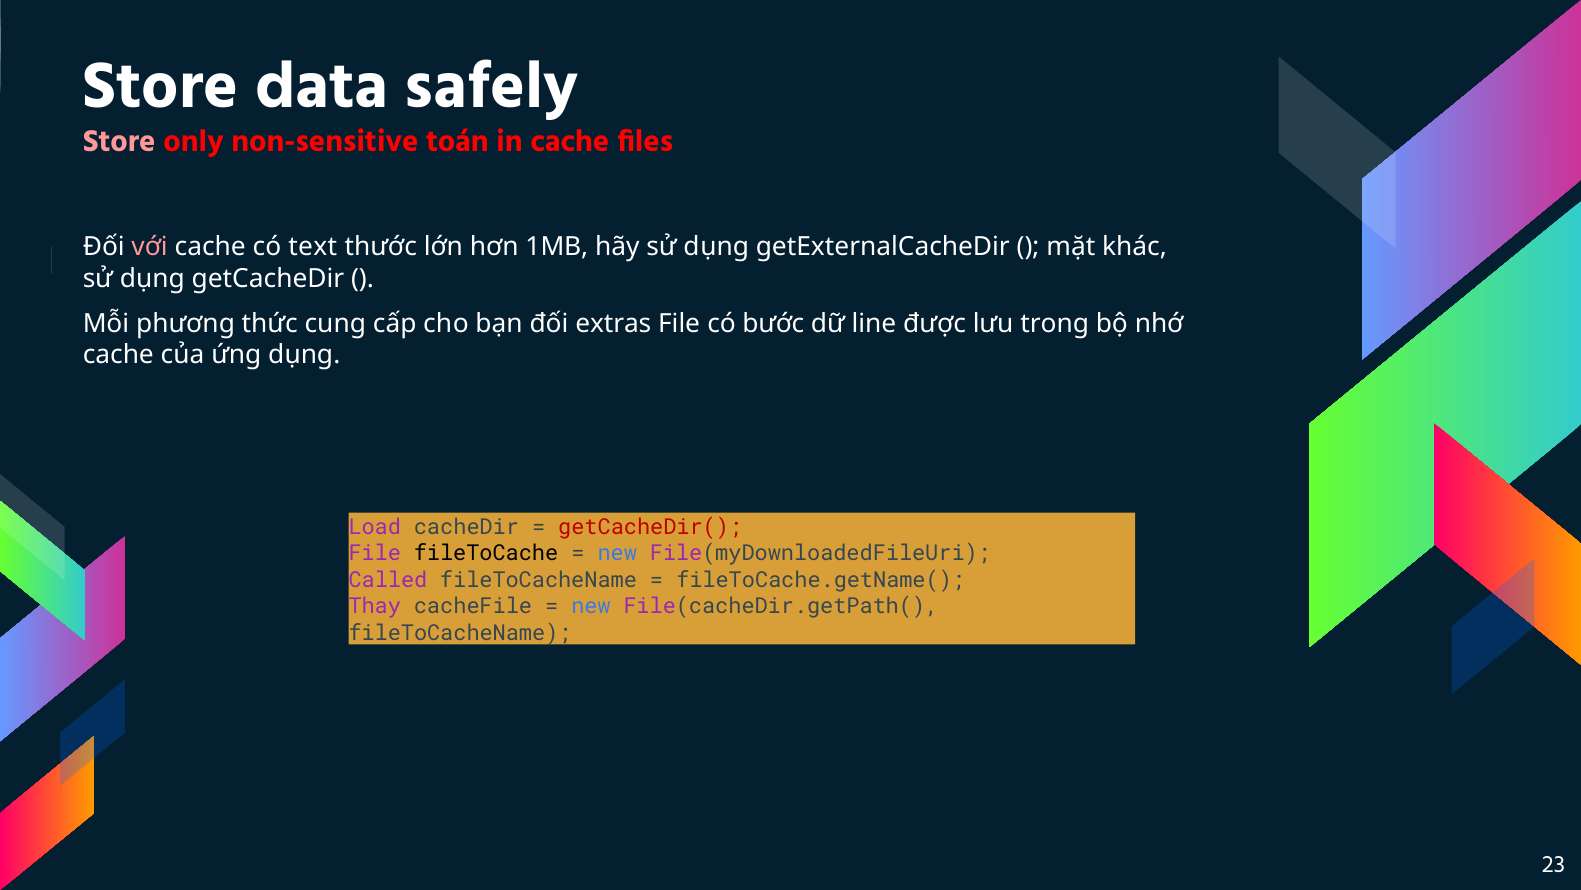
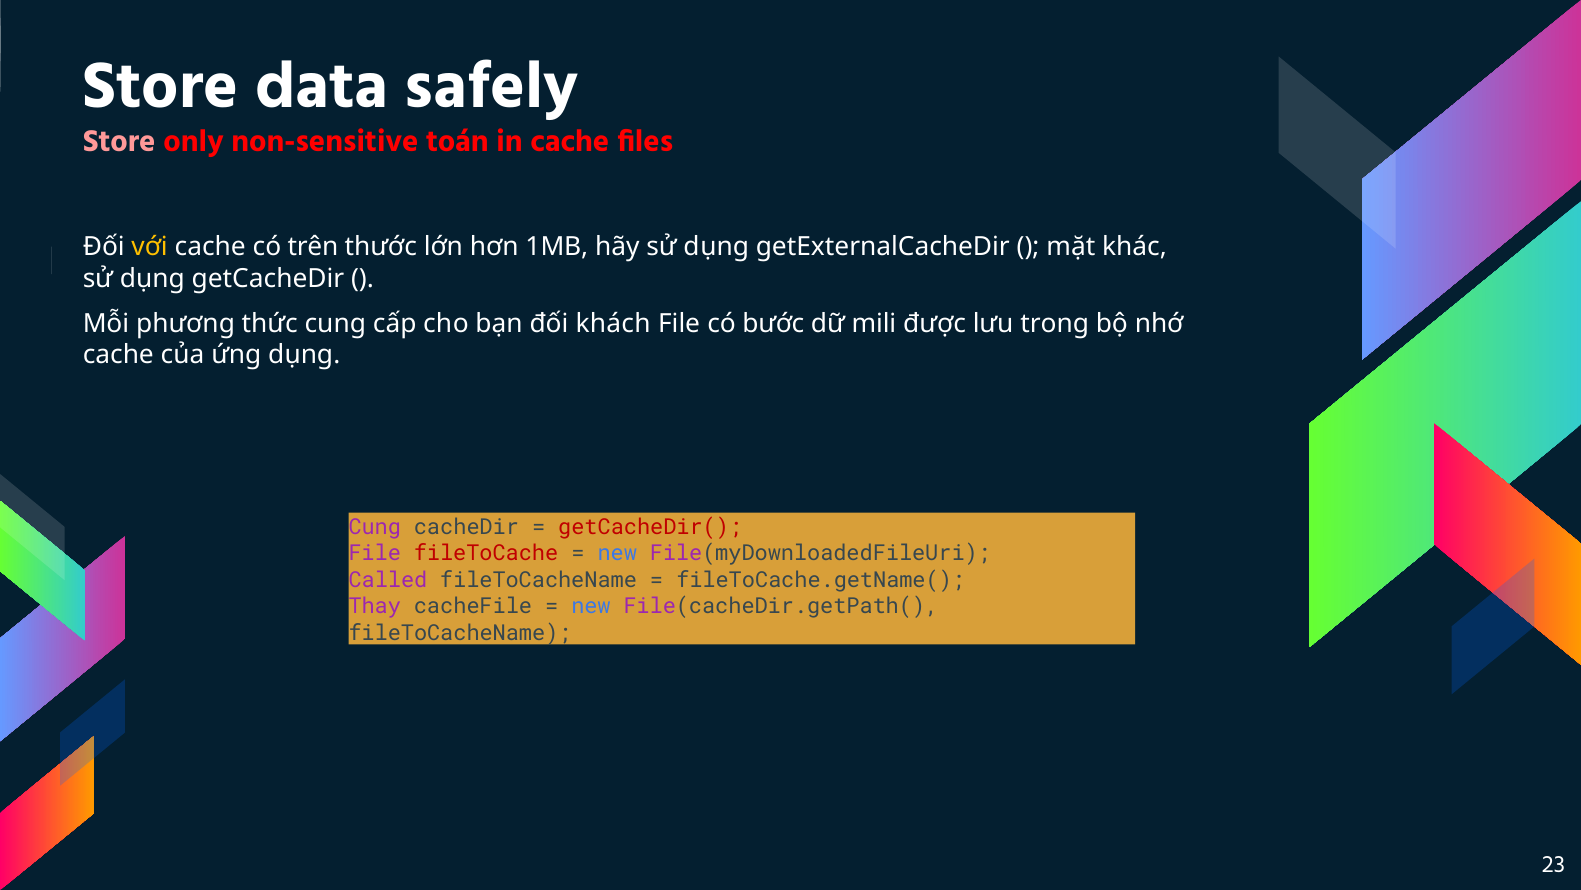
với colour: pink -> yellow (150, 247)
text: text -> trên (313, 247)
extras: extras -> khách (613, 323)
line: line -> mili (874, 323)
Load: Load -> Cung (375, 527)
fileToCache colour: black -> red (486, 553)
